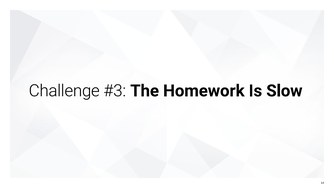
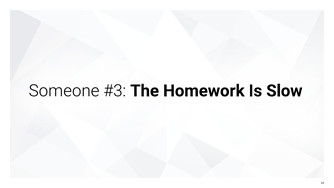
Challenge: Challenge -> Someone (64, 91)
